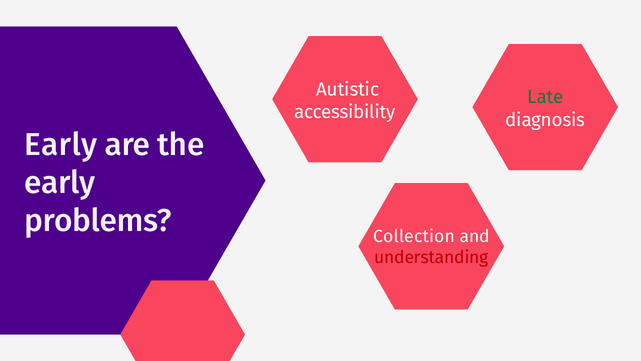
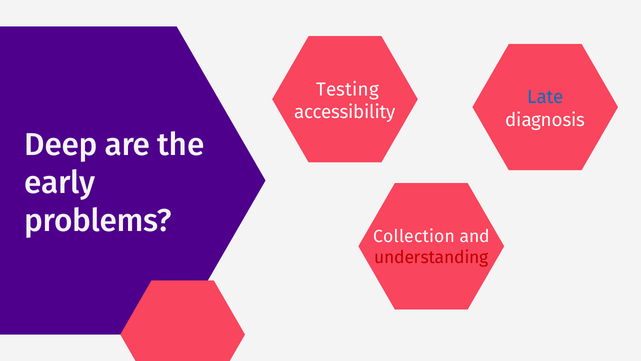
Autistic: Autistic -> Testing (347, 89)
Late colour: green -> blue (545, 97)
Early: Early -> Deep (61, 145)
